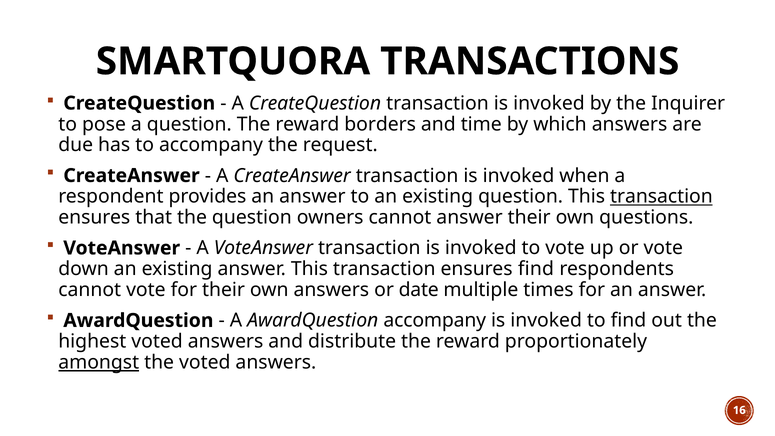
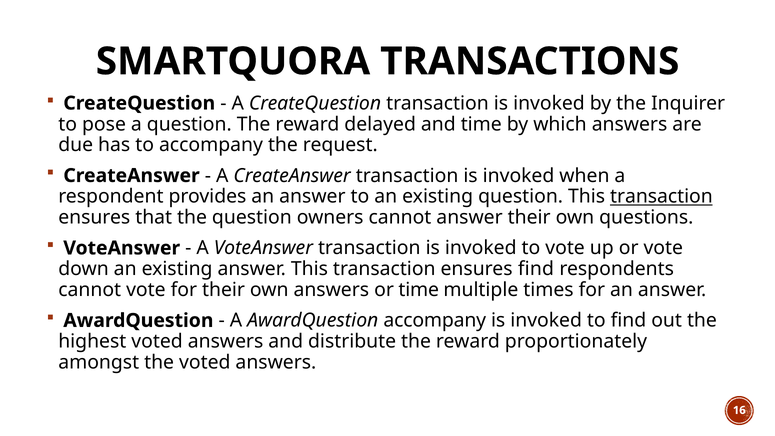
borders: borders -> delayed (380, 124)
or date: date -> time (419, 290)
amongst underline: present -> none (99, 362)
